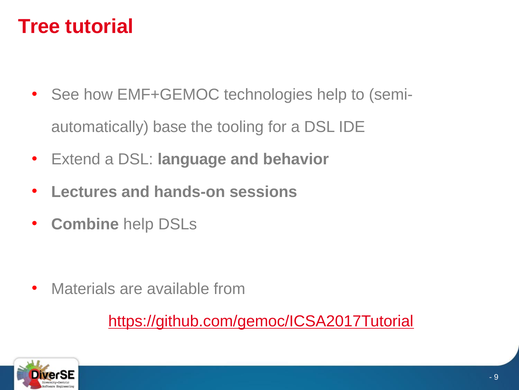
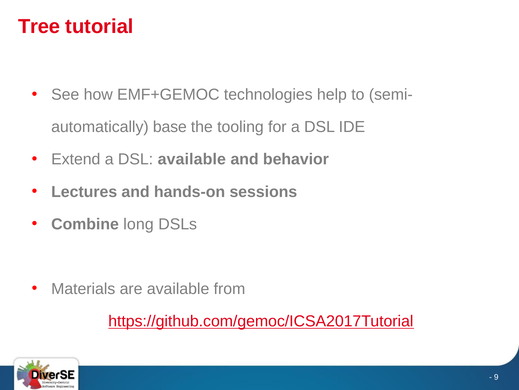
DSL language: language -> available (192, 159)
Combine help: help -> long (139, 224)
